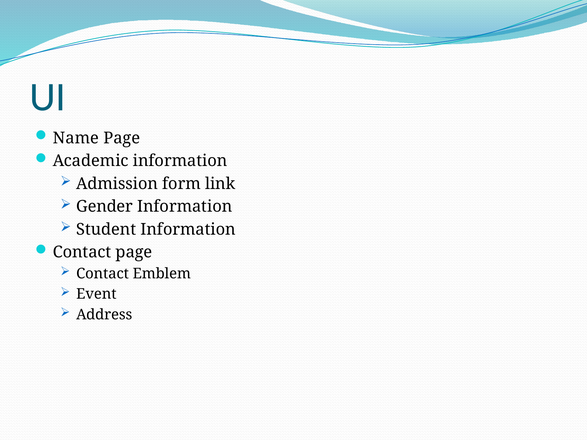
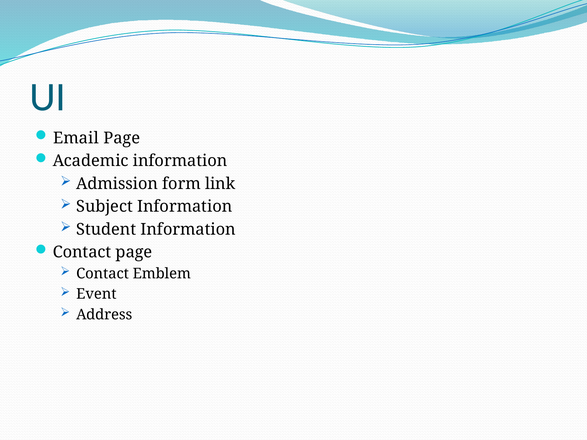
Name: Name -> Email (76, 138)
Gender: Gender -> Subject (105, 207)
